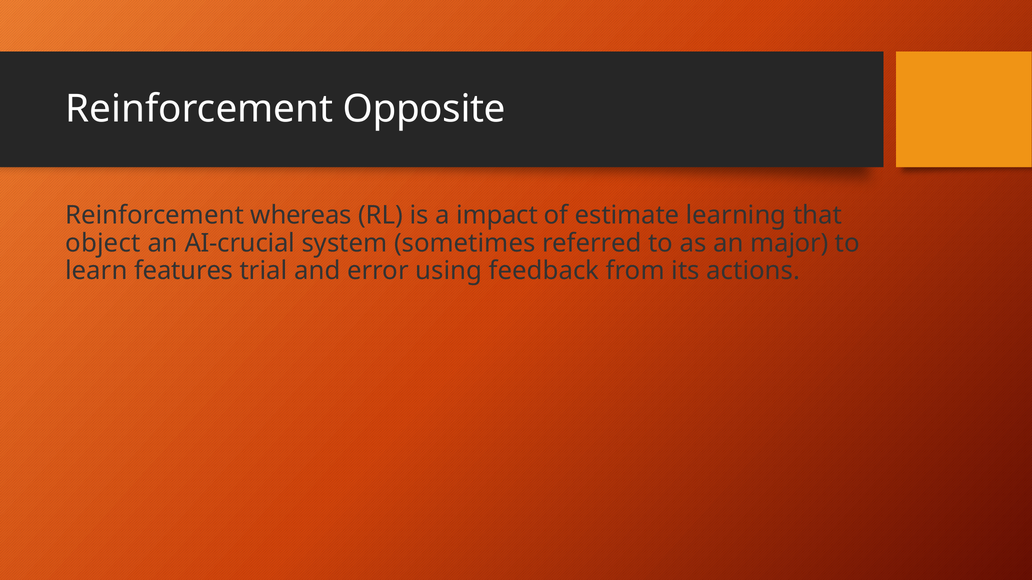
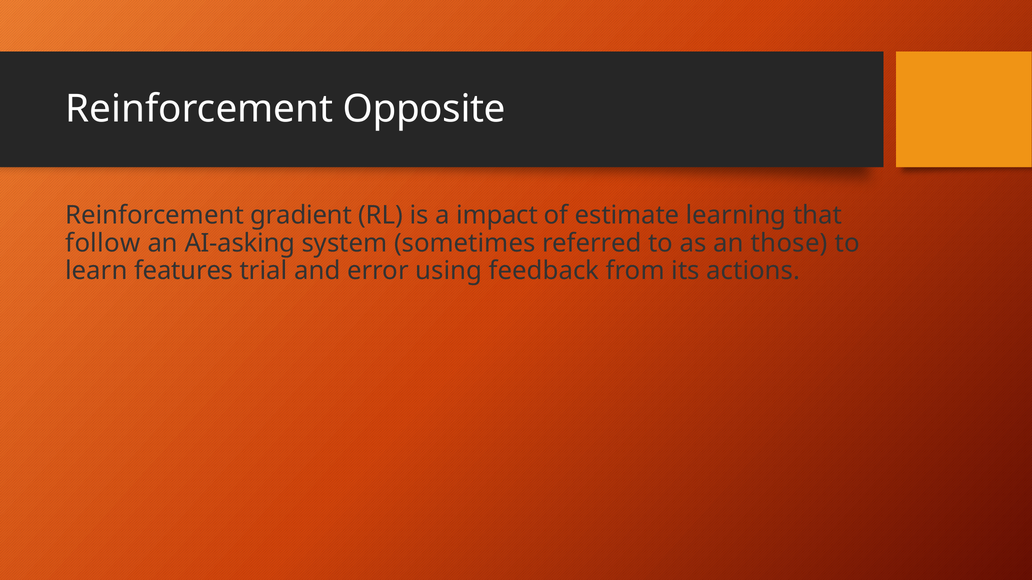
whereas: whereas -> gradient (301, 215)
object: object -> follow (103, 243)
AI-crucial: AI-crucial -> AI-asking (240, 243)
major: major -> those (789, 243)
